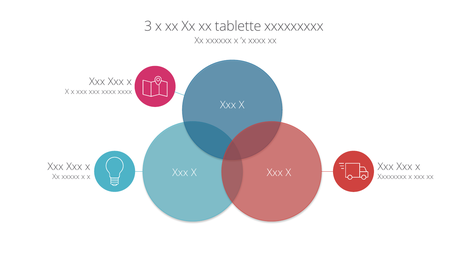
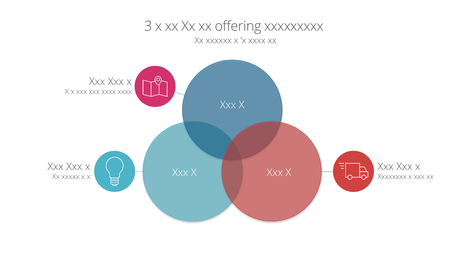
tablette: tablette -> offering (238, 26)
